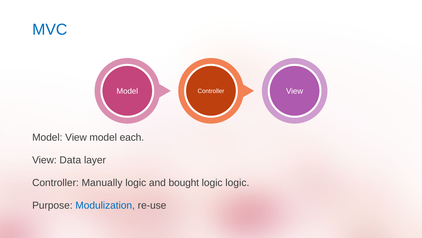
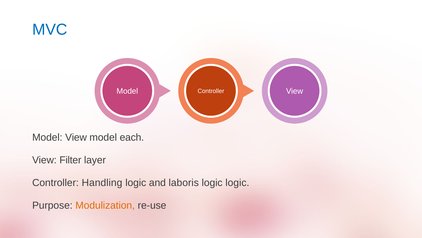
Data: Data -> Filter (70, 160)
Manually: Manually -> Handling (102, 182)
bought: bought -> laboris (184, 182)
Modulization colour: blue -> orange (105, 205)
